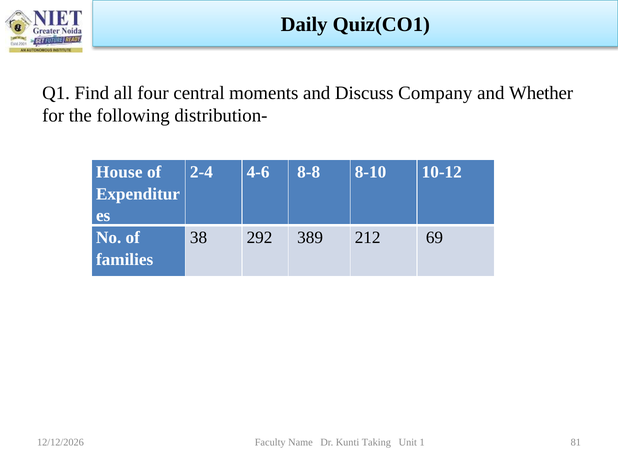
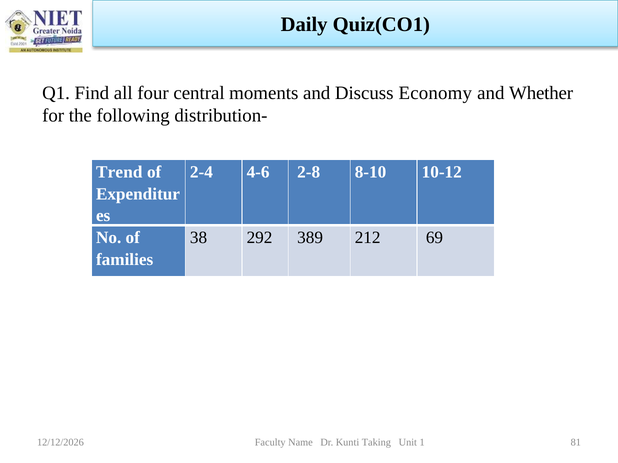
Company: Company -> Economy (435, 93)
House: House -> Trend (119, 172)
8-8: 8-8 -> 2-8 (309, 172)
